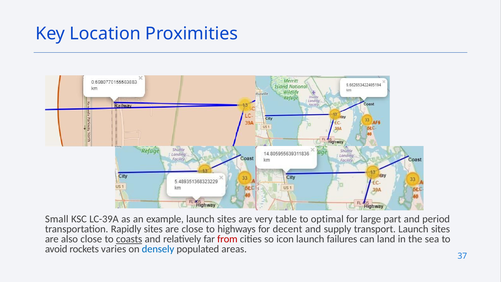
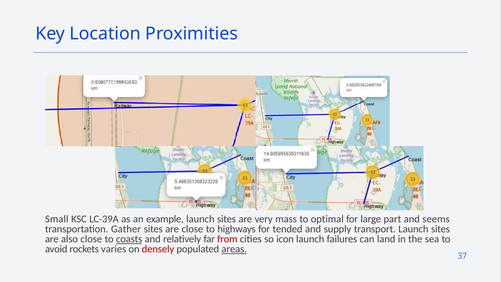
table: table -> mass (286, 219)
period: period -> seems (436, 219)
Rapidly: Rapidly -> Gather (126, 229)
decent: decent -> tended (288, 229)
densely colour: blue -> red (158, 249)
areas underline: none -> present (234, 249)
